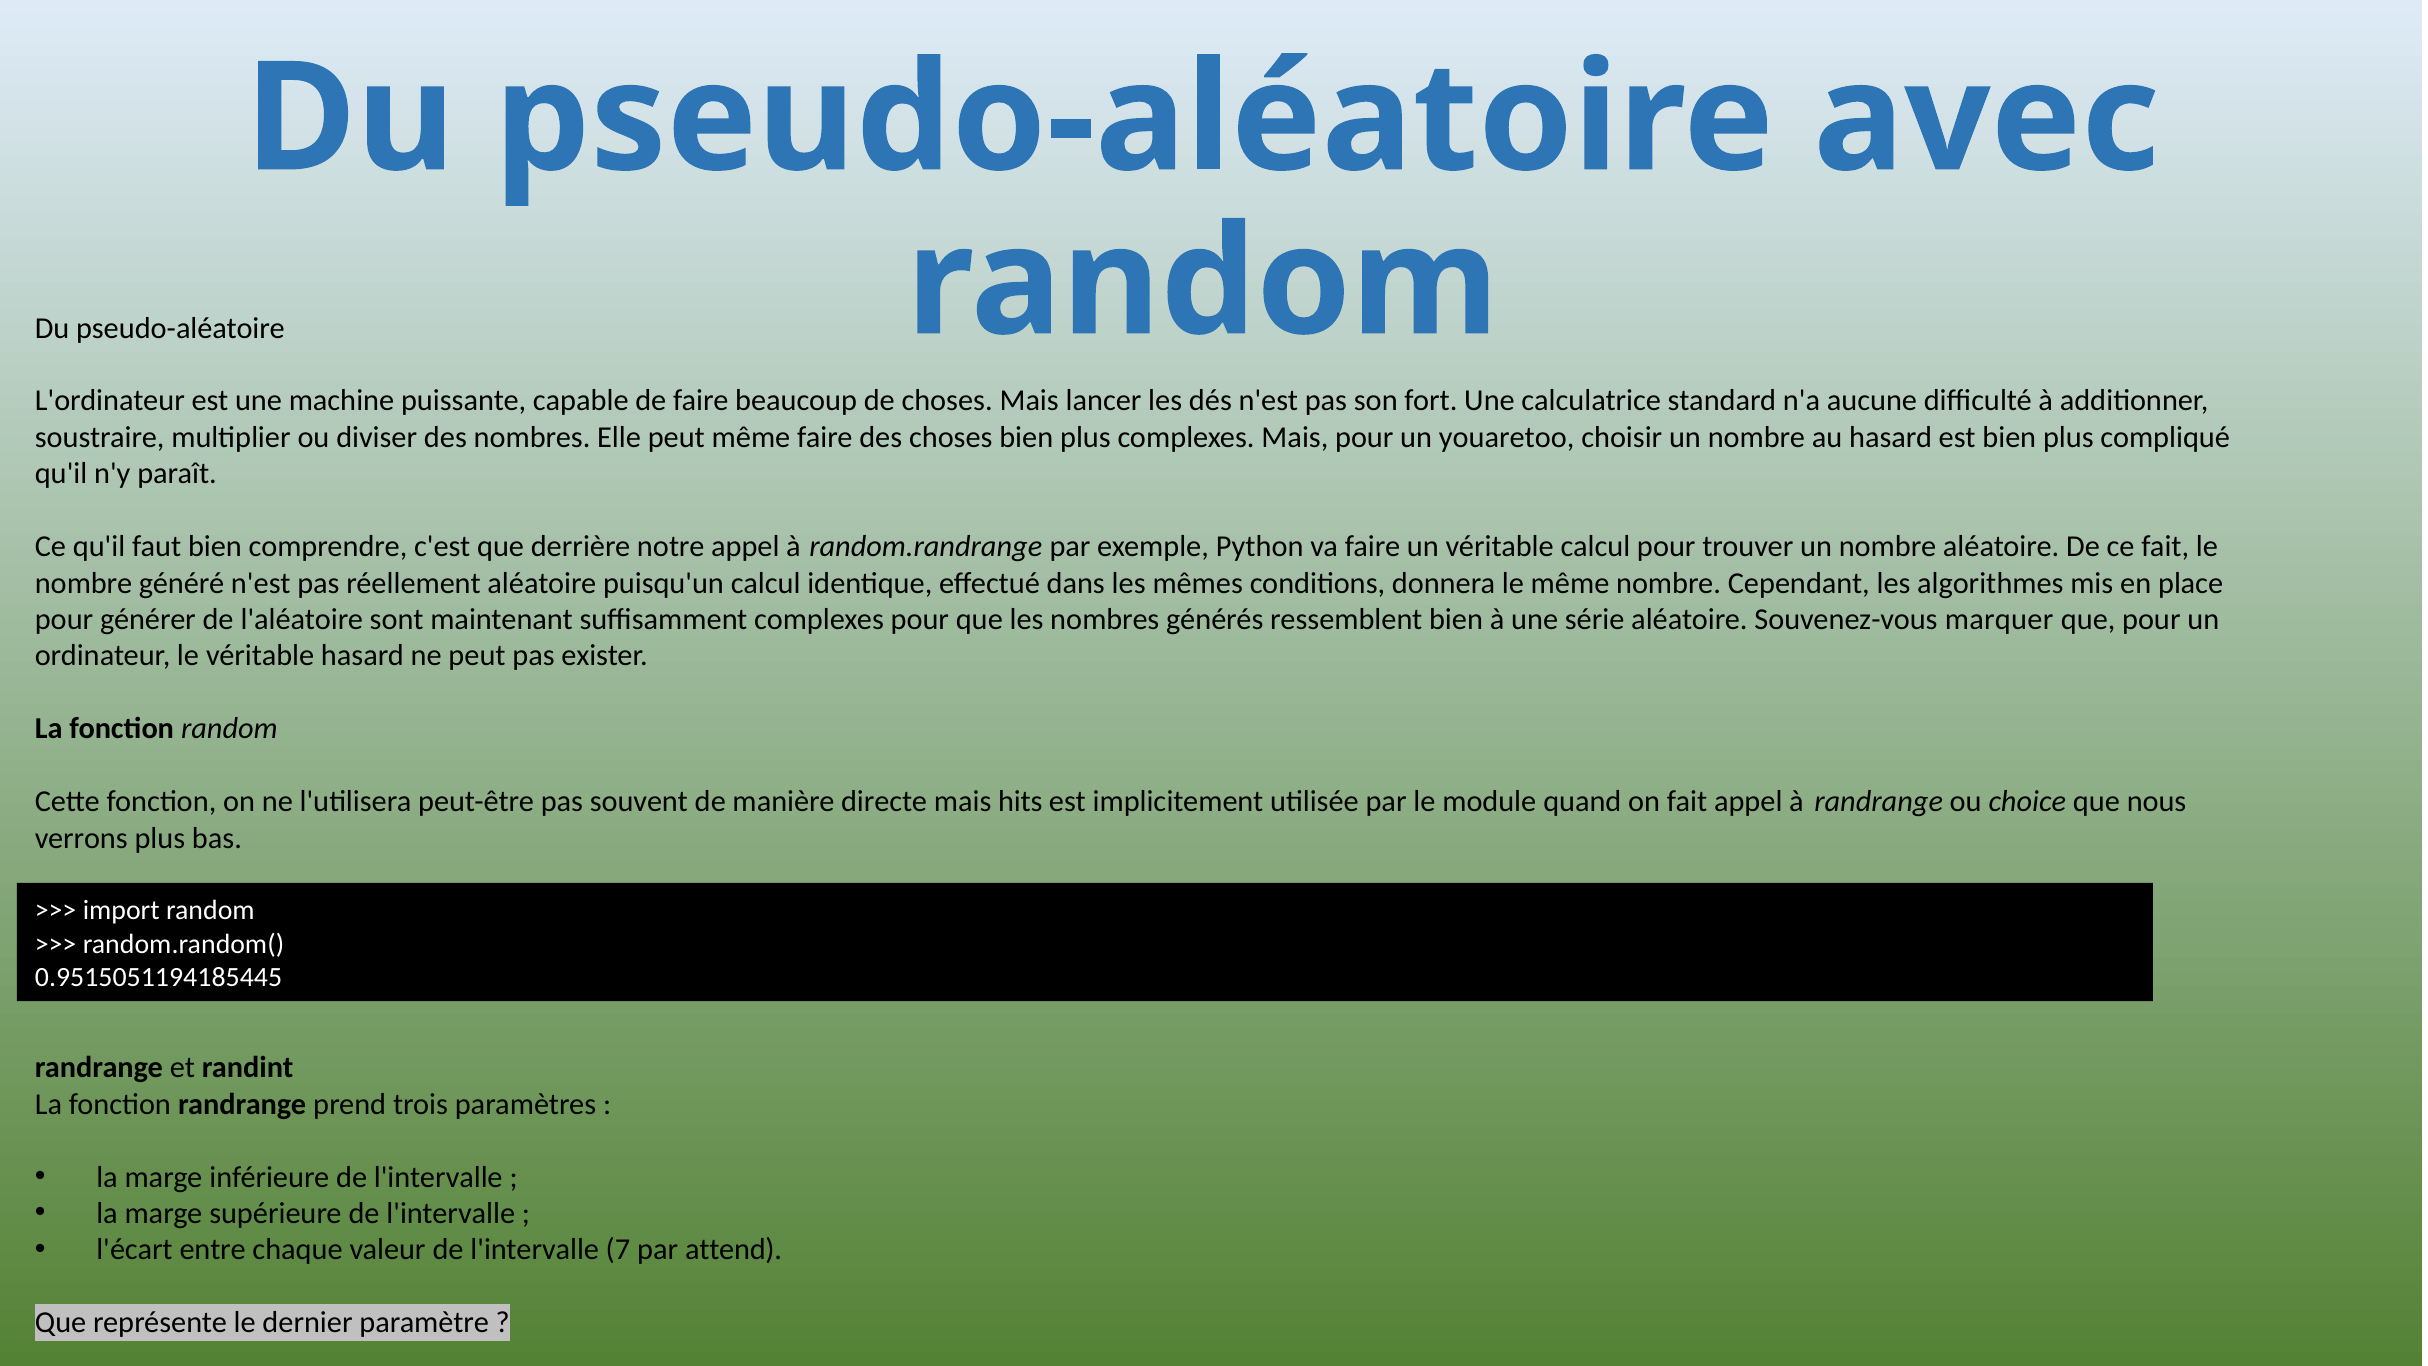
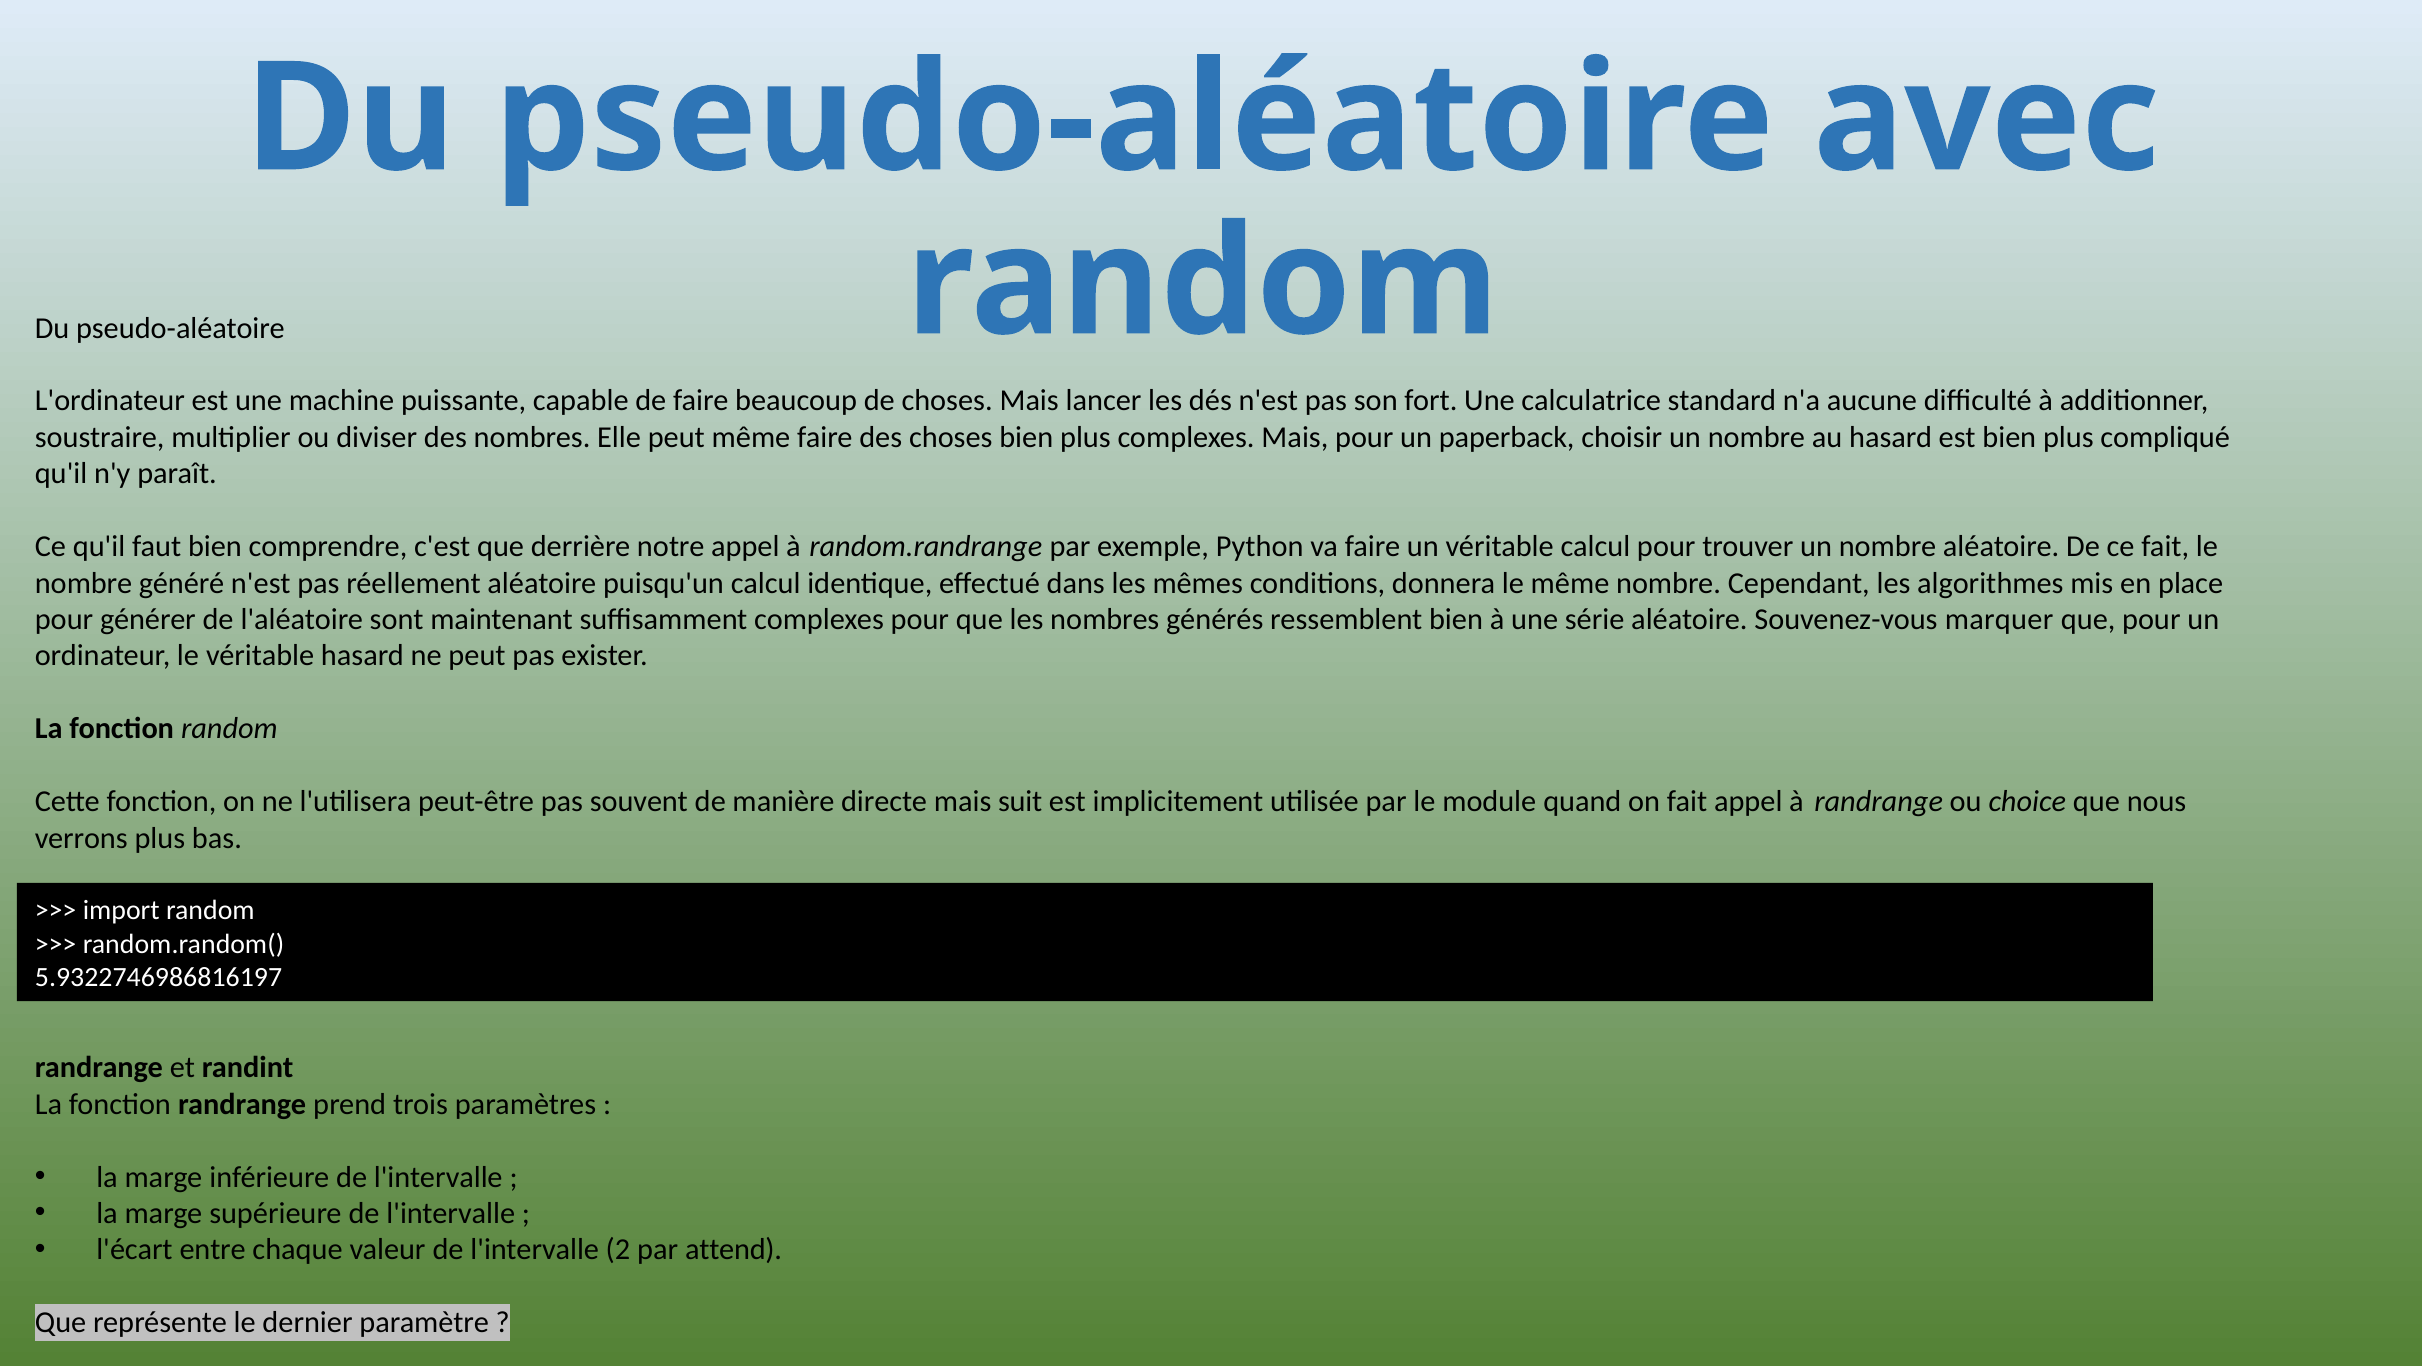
youaretoo: youaretoo -> paperback (1507, 437)
hits: hits -> suit (1020, 801)
0.9515051194185445: 0.9515051194185445 -> 5.9322746986816197 (159, 977)
7: 7 -> 2 (618, 1250)
